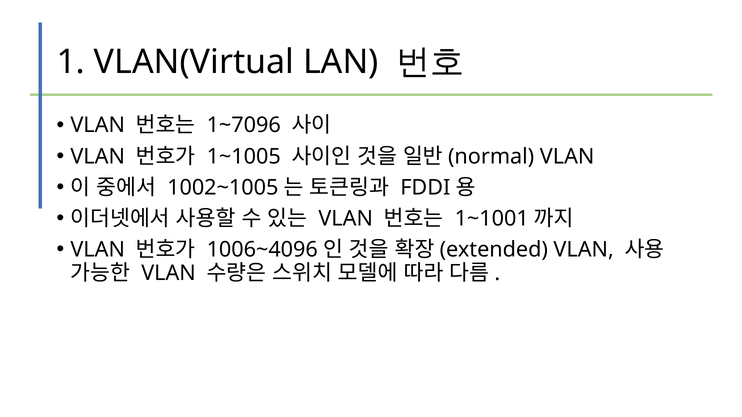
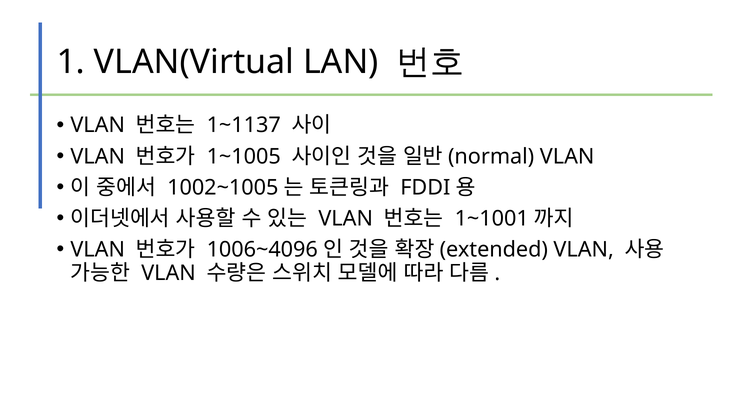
1~7096: 1~7096 -> 1~1137 (244, 125)
